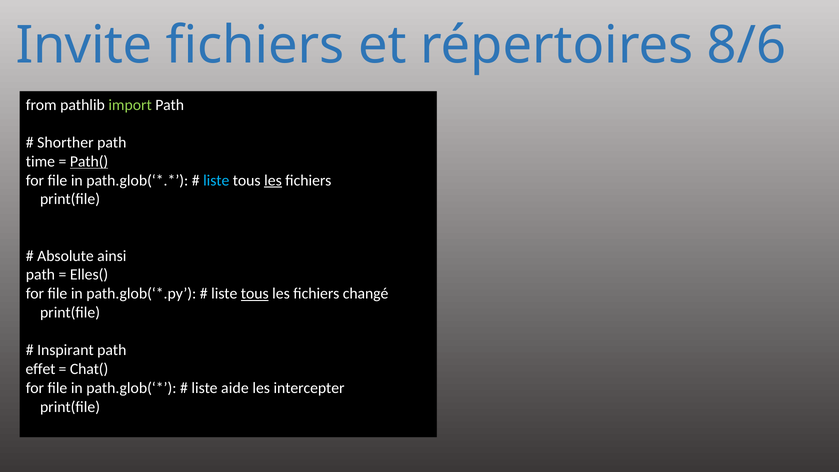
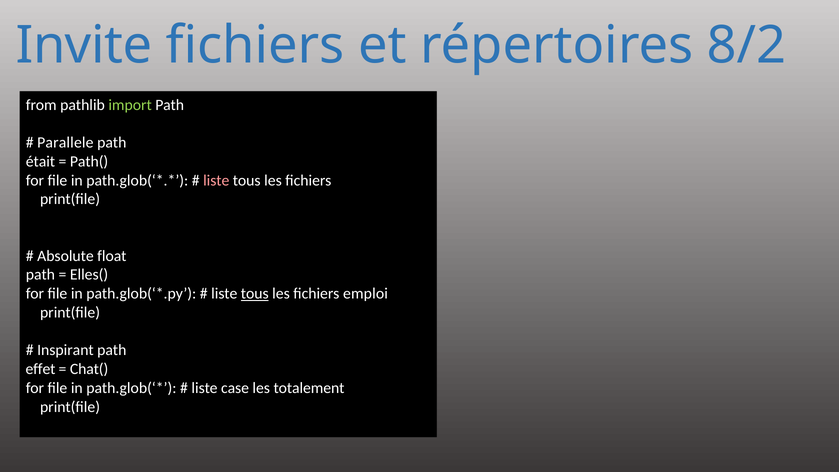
8/6: 8/6 -> 8/2 (747, 45)
Shorther: Shorther -> Parallele (65, 143)
time: time -> était (40, 161)
Path( underline: present -> none (89, 161)
liste colour: light blue -> pink (216, 180)
les underline: present -> none (273, 180)
ainsi: ainsi -> float (112, 256)
changé: changé -> emploi (365, 294)
aide: aide -> case (235, 388)
intercepter: intercepter -> totalement (309, 388)
